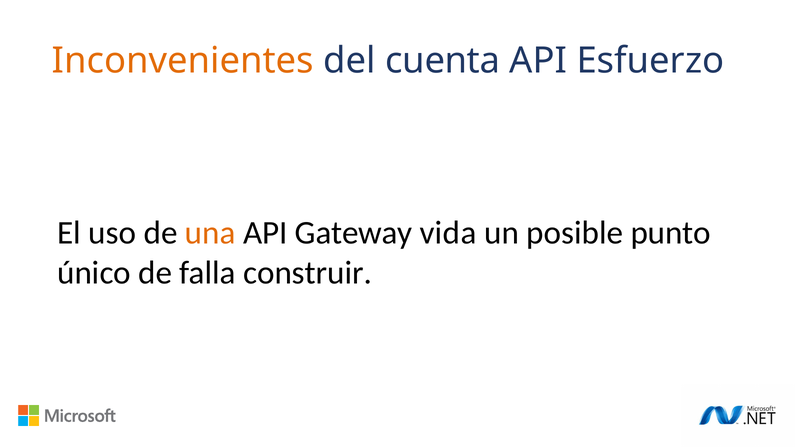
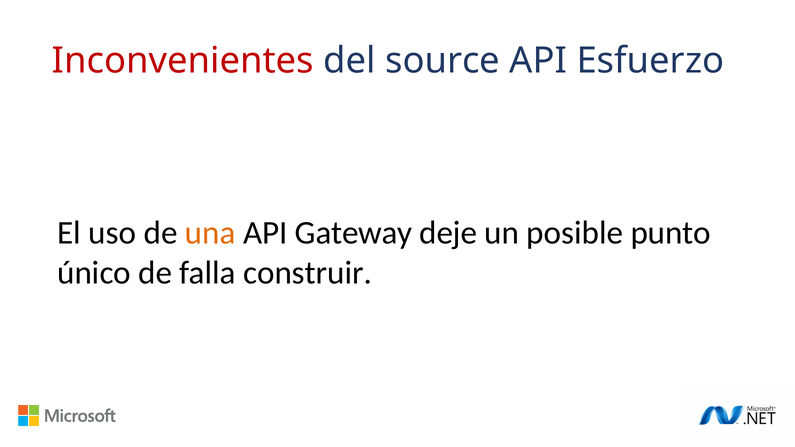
Inconvenientes colour: orange -> red (183, 61)
cuenta: cuenta -> source (443, 61)
vida: vida -> deje (448, 233)
